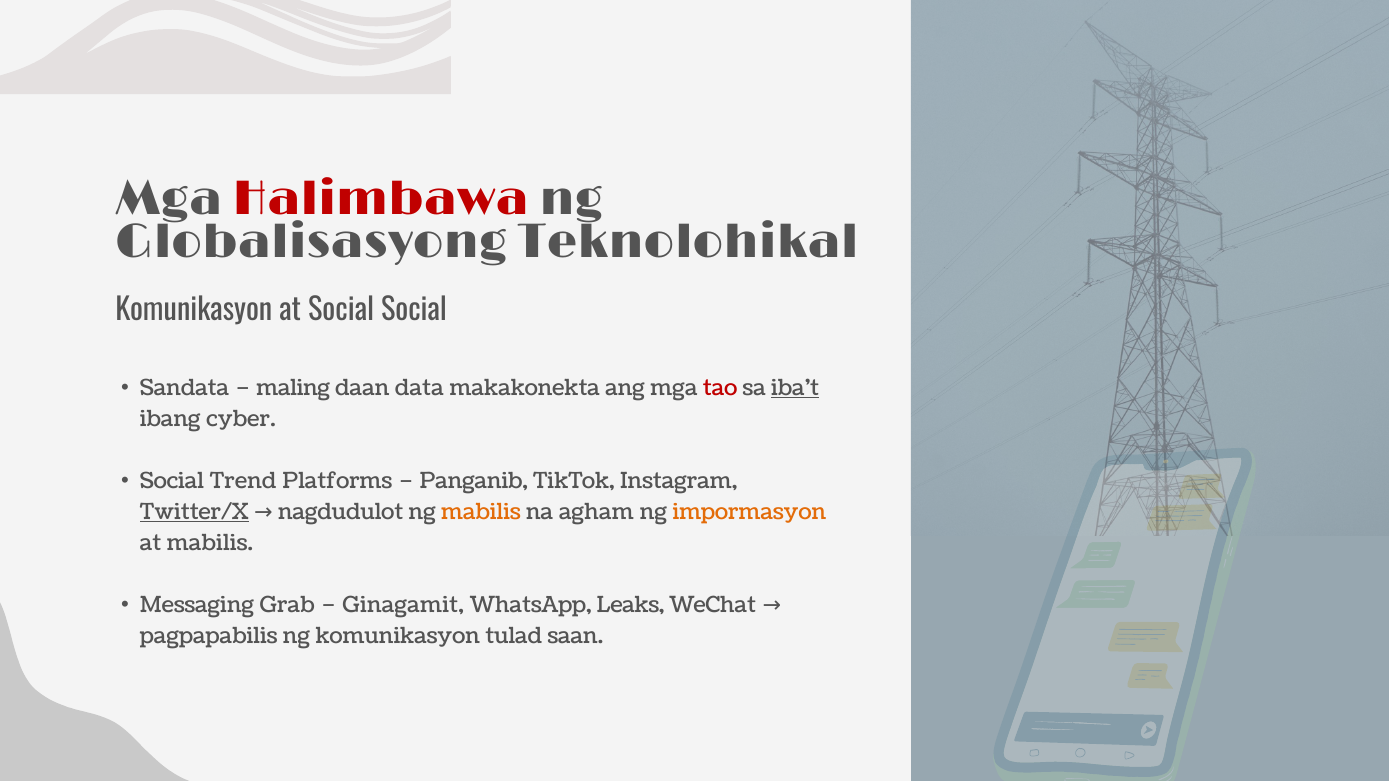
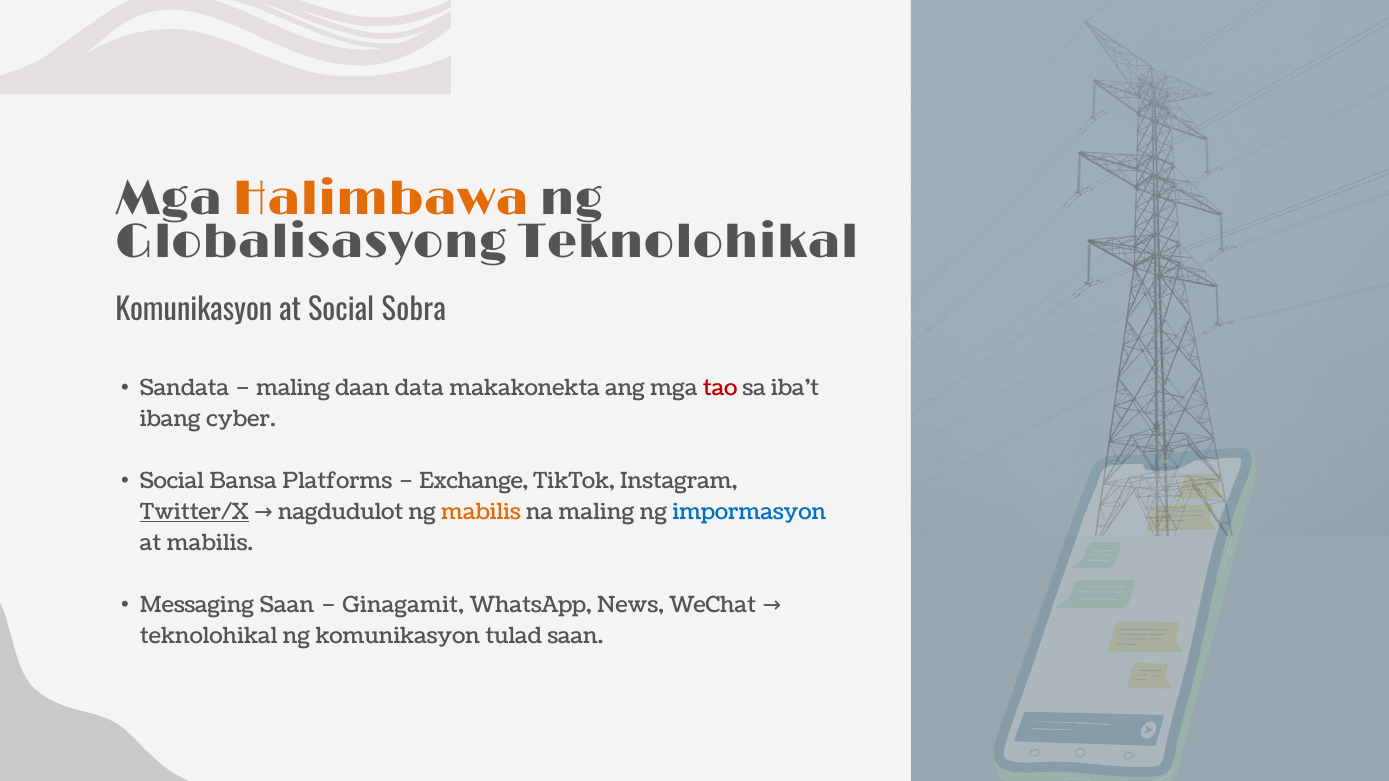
Halimbawa colour: red -> orange (381, 199)
Social Social: Social -> Sobra (414, 311)
iba’t underline: present -> none (795, 388)
Trend: Trend -> Bansa (243, 481)
Panganib: Panganib -> Exchange (474, 481)
na agham: agham -> maling (596, 512)
impormasyon colour: orange -> blue (749, 512)
Messaging Grab: Grab -> Saan (287, 606)
Leaks: Leaks -> News (630, 606)
pagpapabilis: pagpapabilis -> teknolohikal (209, 637)
